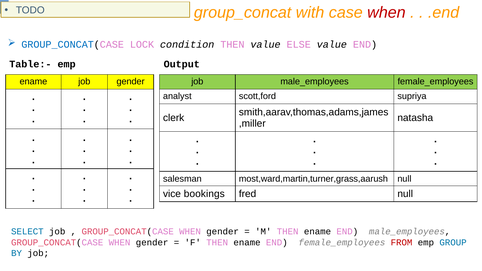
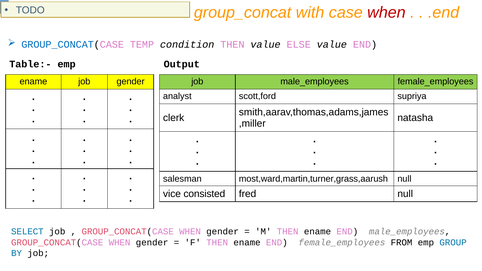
LOCK: LOCK -> TEMP (142, 44)
bookings: bookings -> consisted (204, 194)
FROM colour: red -> black (402, 242)
